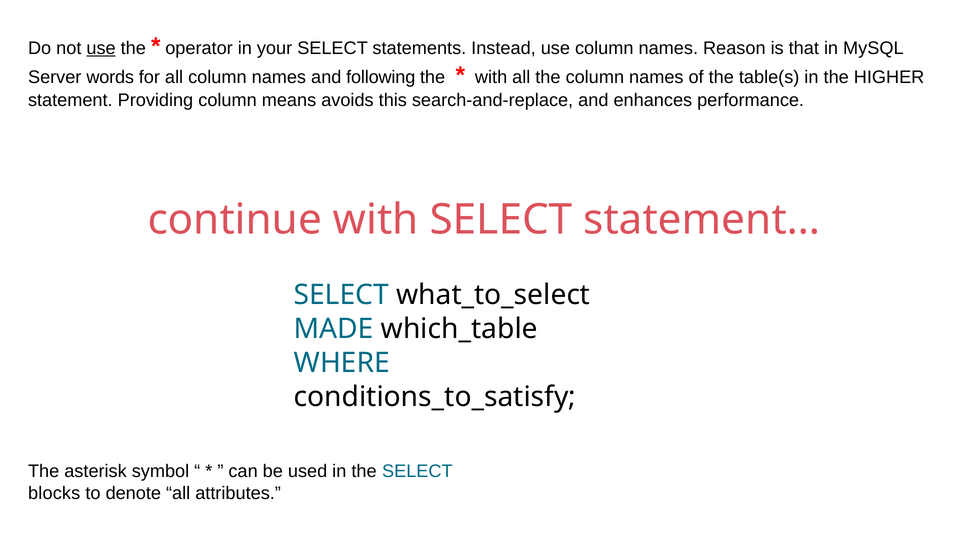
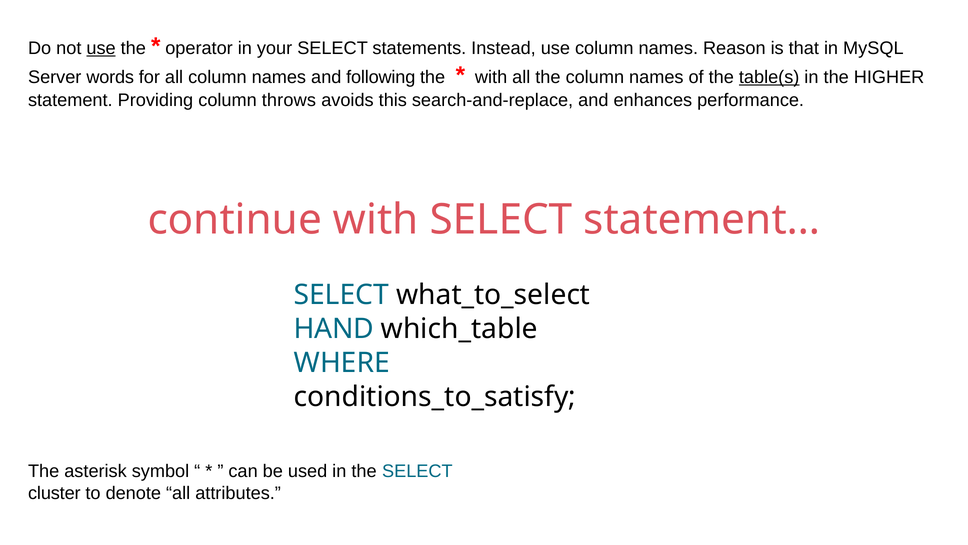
table(s underline: none -> present (769, 77)
means: means -> throws (289, 100)
MADE: MADE -> HAND (334, 329)
blocks: blocks -> cluster (54, 493)
